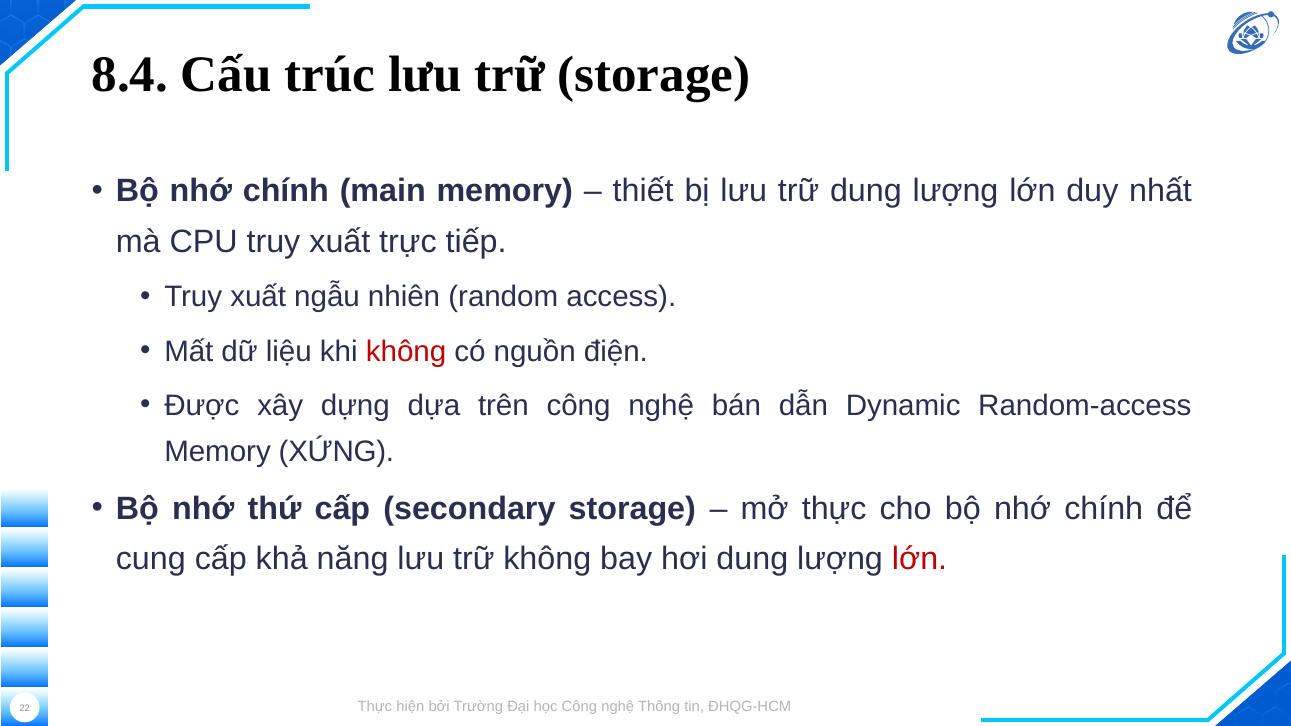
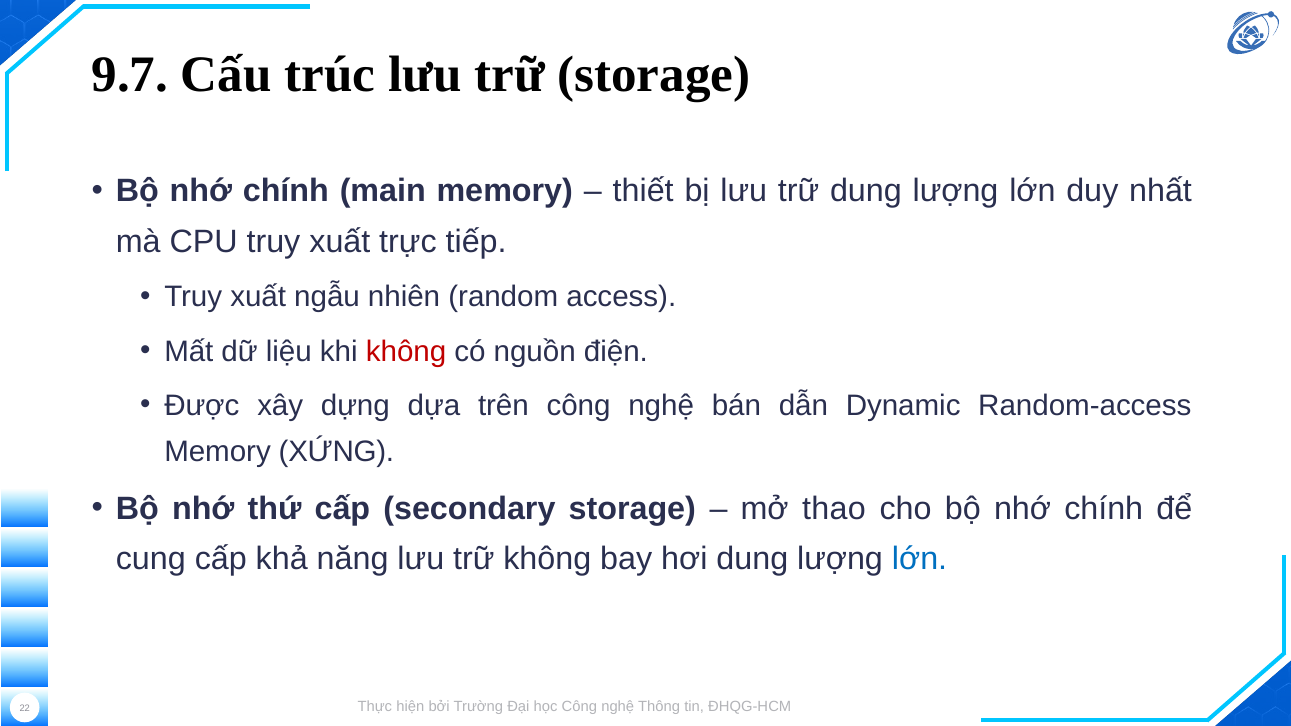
8.4: 8.4 -> 9.7 (130, 75)
mở thực: thực -> thao (834, 509)
lớn colour: red -> blue (920, 559)
